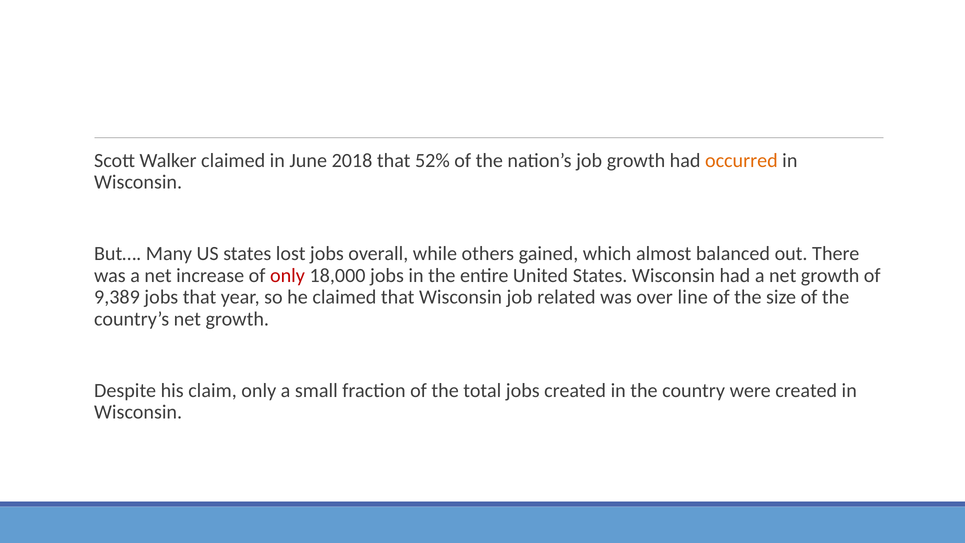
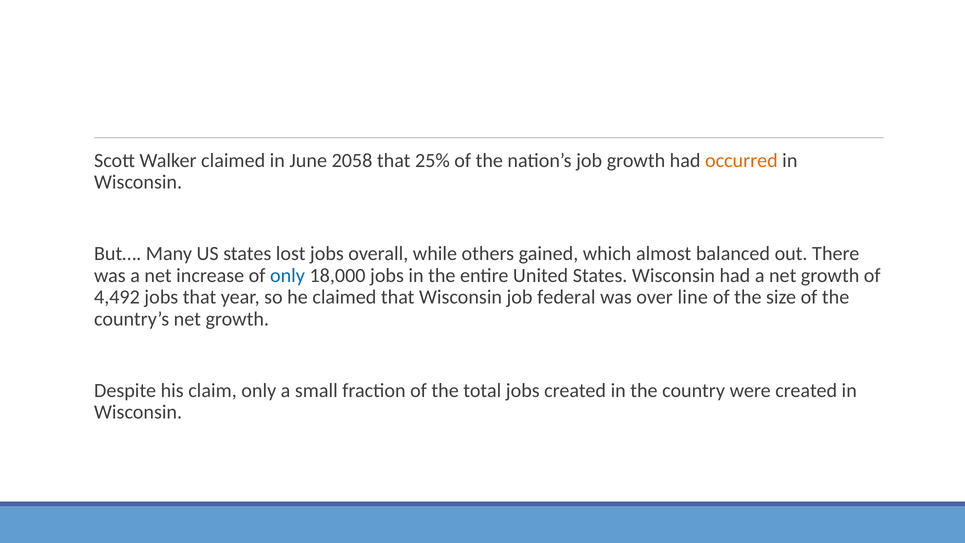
2018: 2018 -> 2058 (352, 160)
52%: 52% -> 25% (432, 160)
only colour: red -> blue (287, 275)
9,389: 9,389 -> 4,492 (117, 297)
related: related -> federal (566, 297)
